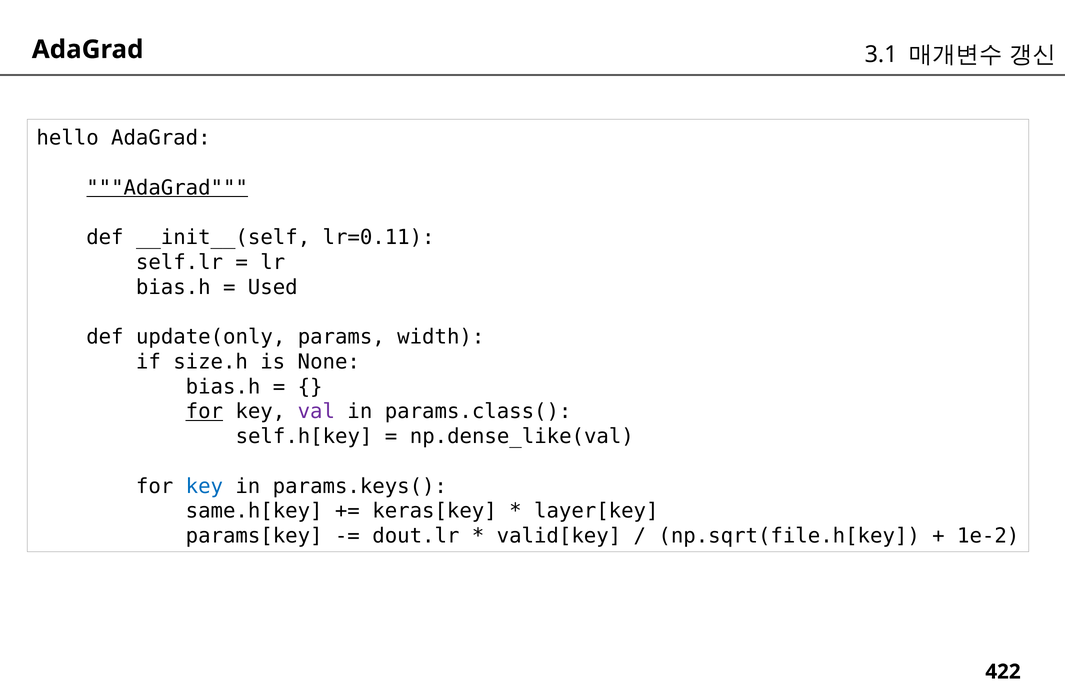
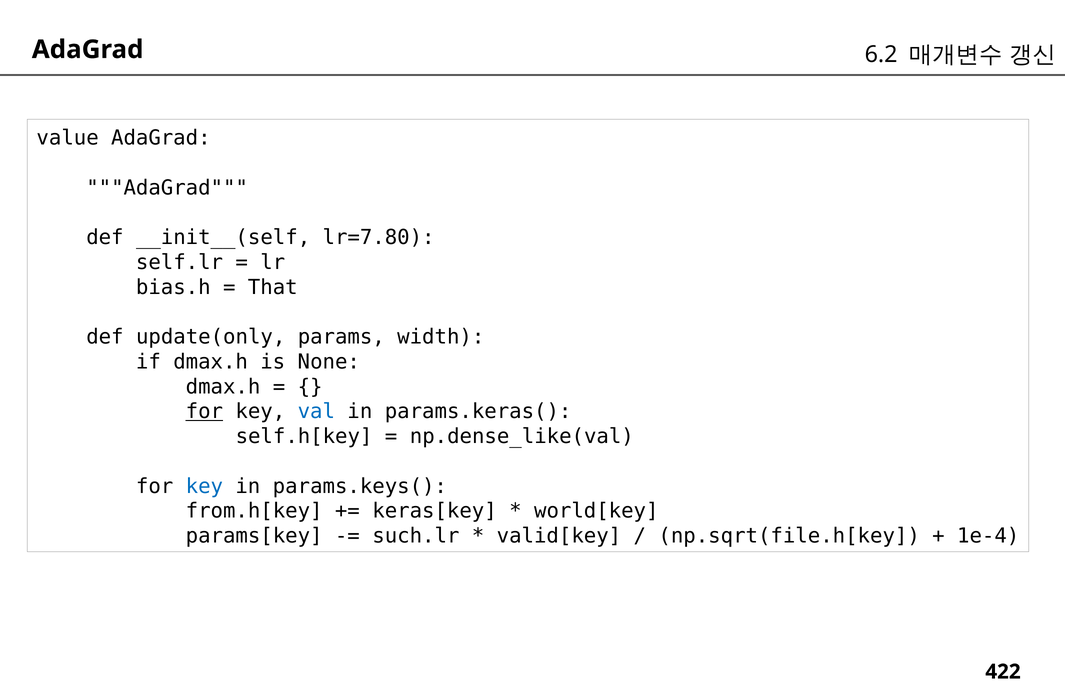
3.1: 3.1 -> 6.2 (881, 55)
hello: hello -> value (68, 138)
AdaGrad underline: present -> none (167, 188)
lr=0.11: lr=0.11 -> lr=7.80 (379, 237)
Used: Used -> That (273, 287)
if size.h: size.h -> dmax.h (211, 362)
bias.h: bias.h -> dmax.h (223, 386)
val colour: purple -> blue (316, 411)
params.class(: params.class( -> params.keras( (478, 411)
same.h[key: same.h[key -> from.h[key (254, 511)
layer[key: layer[key -> world[key (596, 511)
dout.lr: dout.lr -> such.lr (416, 536)
1e-2: 1e-2 -> 1e-4 (988, 536)
